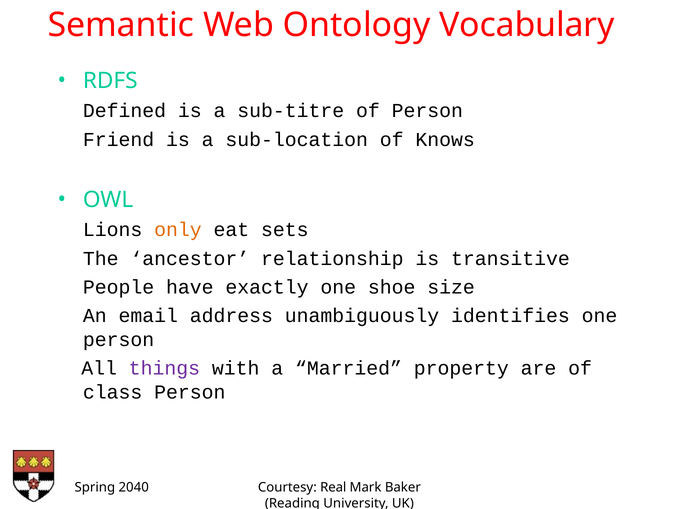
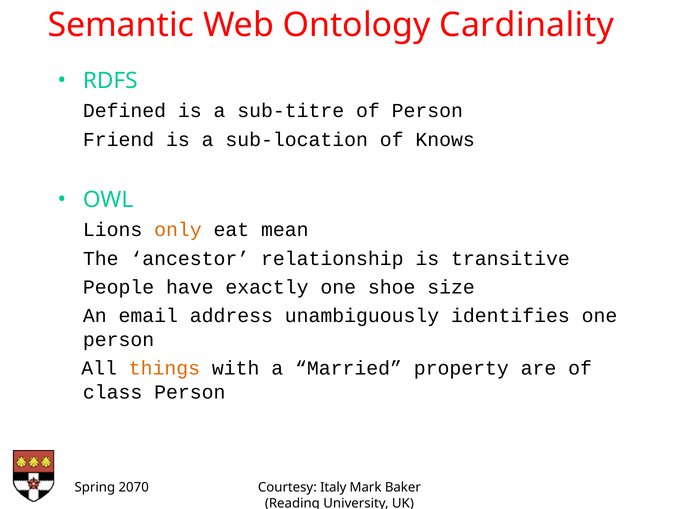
Vocabulary: Vocabulary -> Cardinality (527, 25)
sets: sets -> mean (285, 230)
things colour: purple -> orange (164, 368)
2040: 2040 -> 2070 (134, 488)
Real: Real -> Italy (333, 488)
